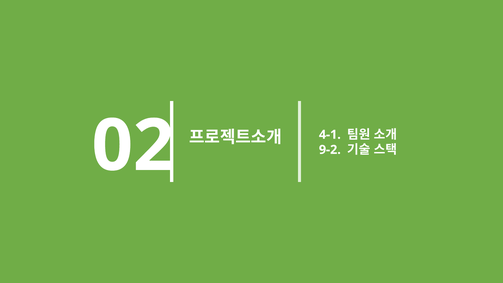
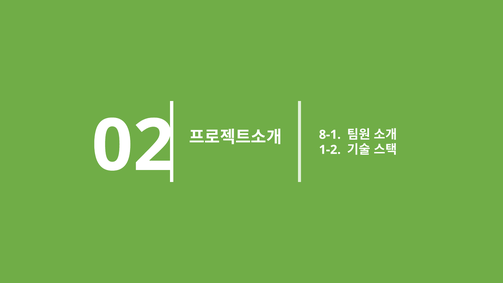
4-1: 4-1 -> 8-1 (330, 135)
9-2: 9-2 -> 1-2 (330, 150)
